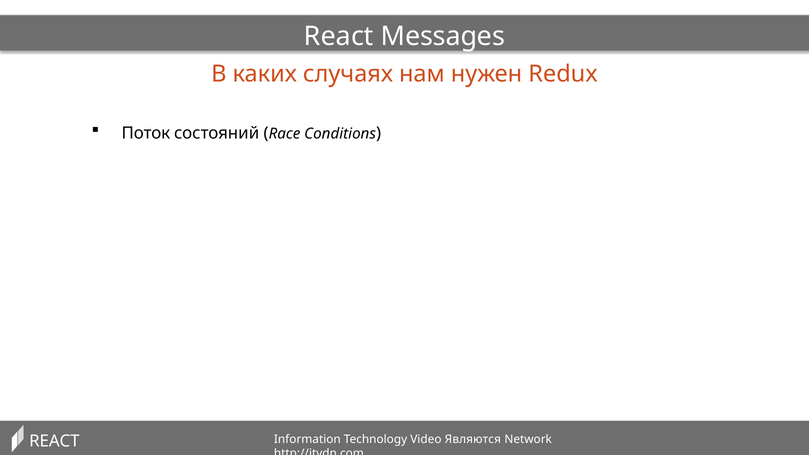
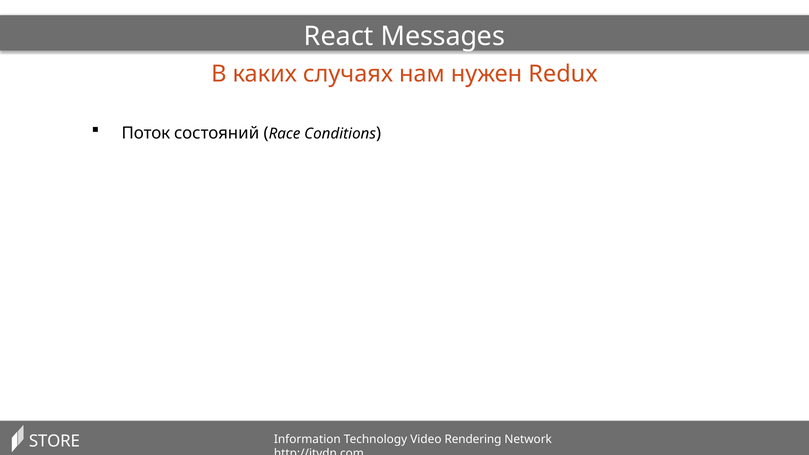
Являются: Являются -> Rendering (473, 439)
REACT: REACT -> STORE (54, 441)
